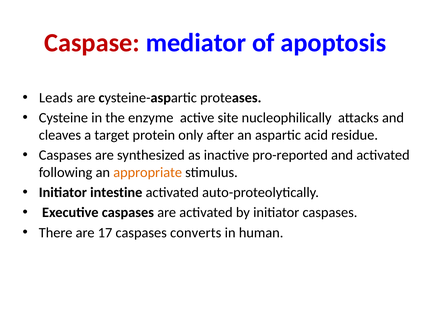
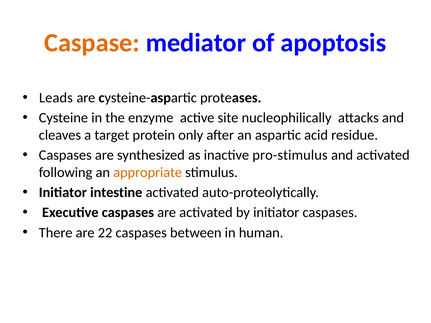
Caspase colour: red -> orange (92, 43)
pro-reported: pro-reported -> pro-stimulus (290, 155)
17: 17 -> 22 (105, 233)
converts: converts -> between (196, 233)
